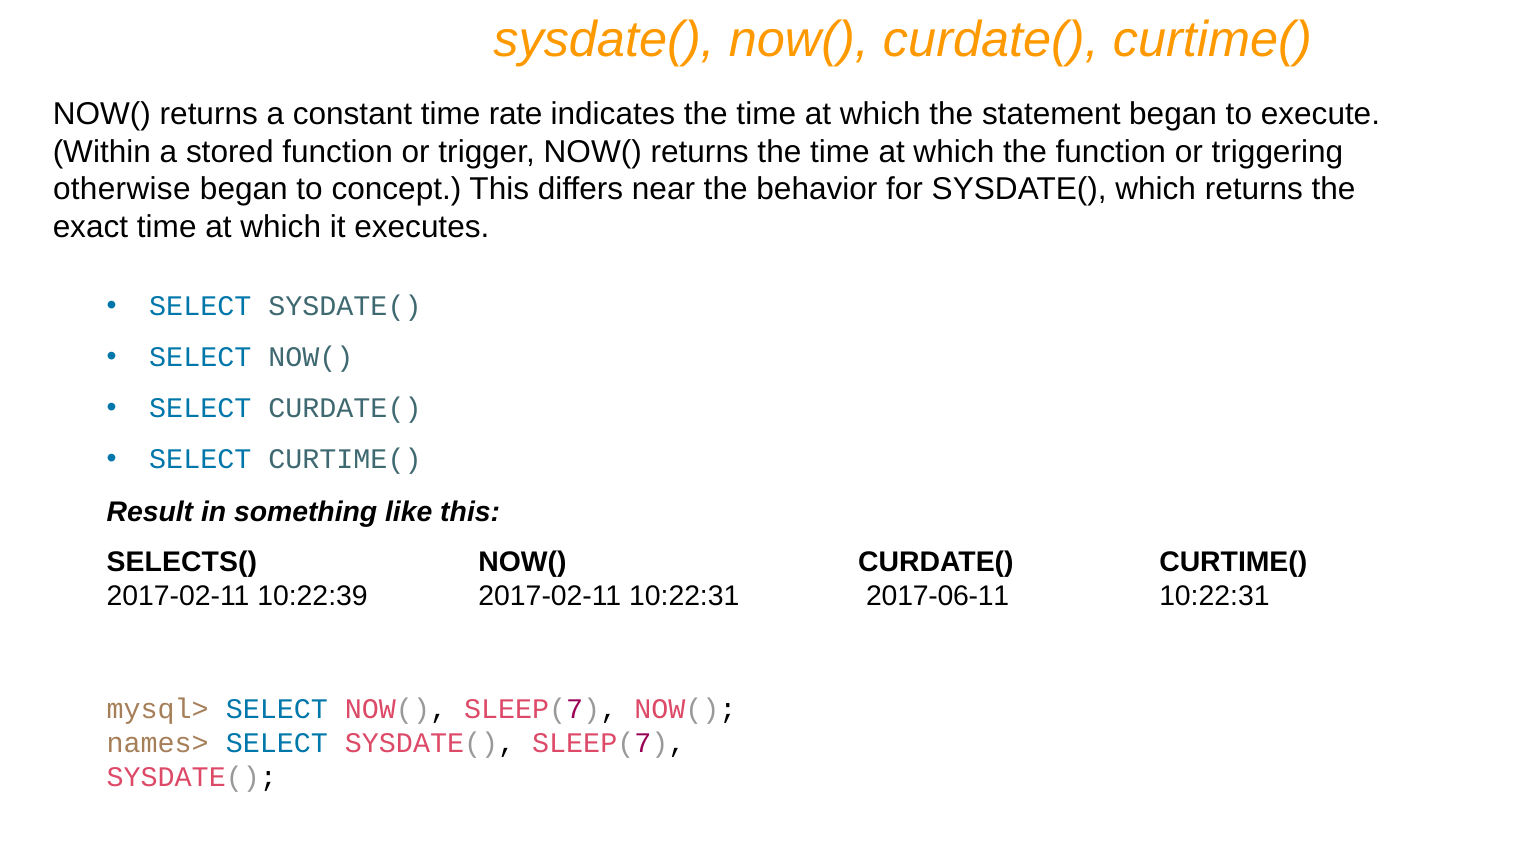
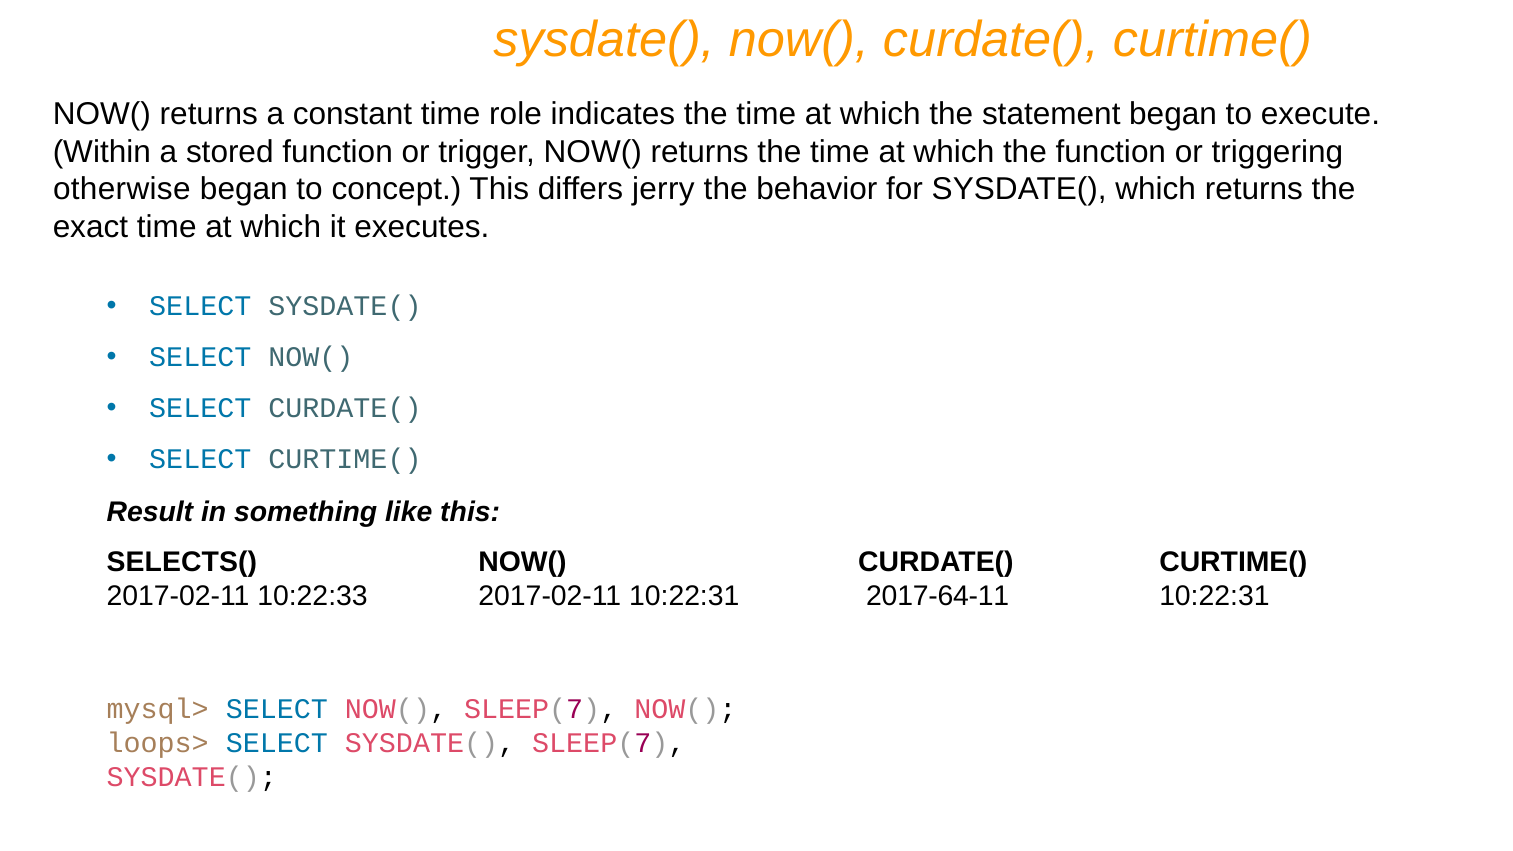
rate: rate -> role (516, 114)
near: near -> jerry (663, 190)
10:22:39: 10:22:39 -> 10:22:33 (312, 596)
2017-06-11: 2017-06-11 -> 2017-64-11 (938, 596)
names>: names> -> loops> (158, 743)
